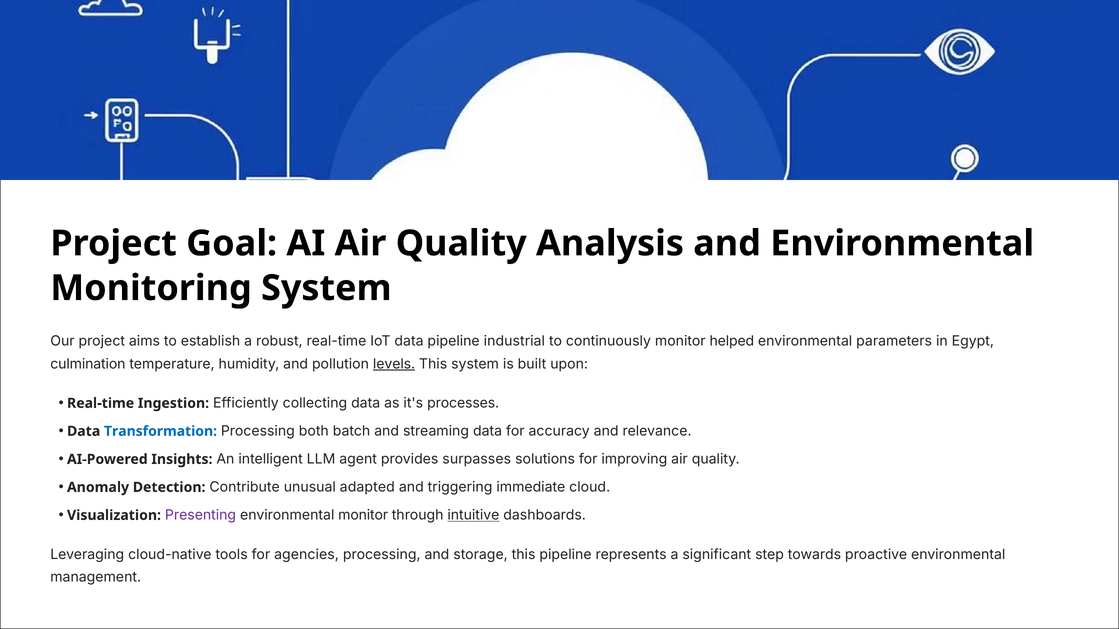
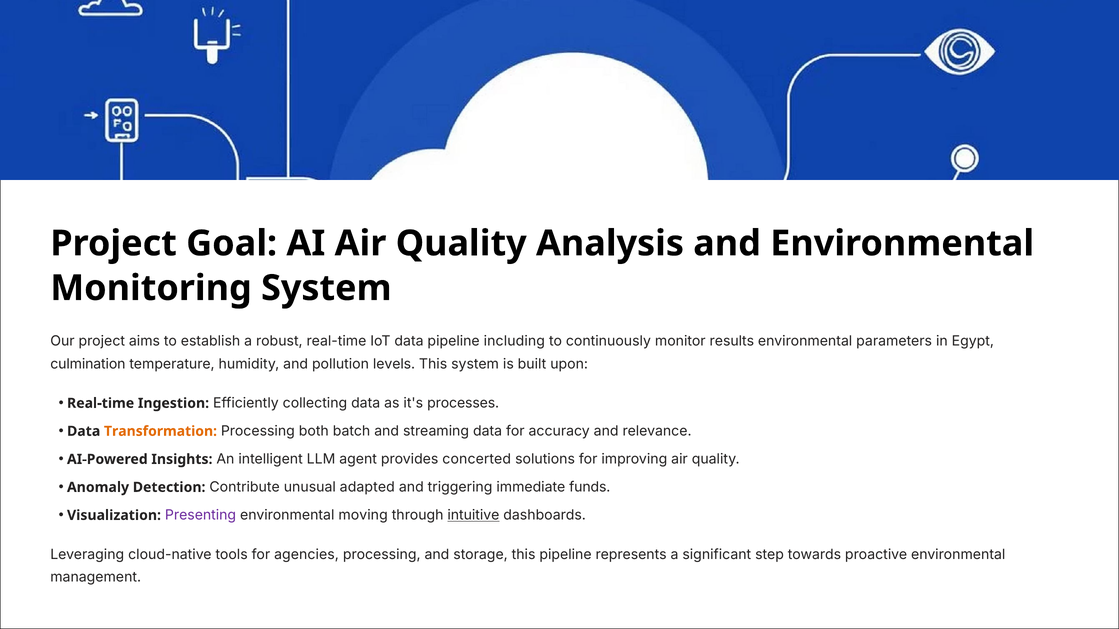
industrial: industrial -> including (514, 341)
helped: helped -> results (732, 341)
levels underline: present -> none (394, 364)
Transformation colour: blue -> orange (160, 432)
surpasses: surpasses -> concerted (477, 460)
cloud: cloud -> funds (590, 488)
environmental monitor: monitor -> moving (363, 516)
